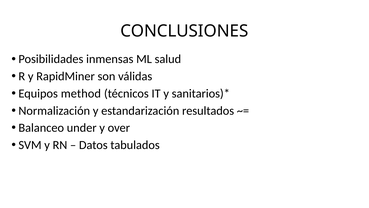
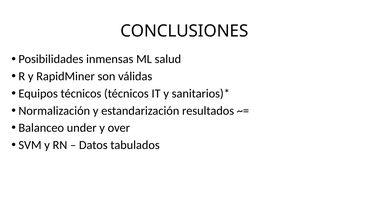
Equipos method: method -> técnicos (81, 93)
